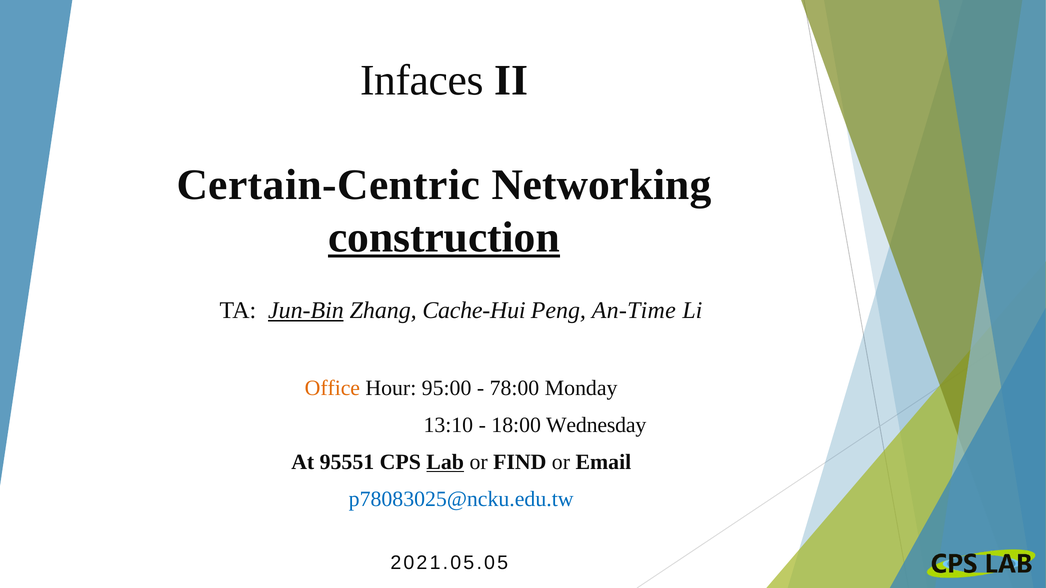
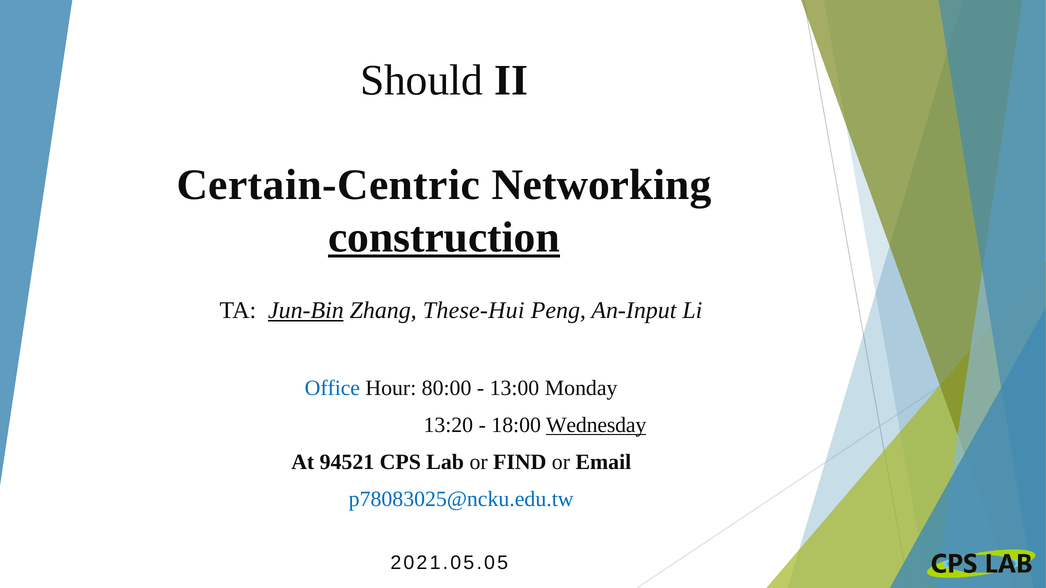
Infaces: Infaces -> Should (422, 81)
Cache-Hui: Cache-Hui -> These-Hui (474, 311)
An-Time: An-Time -> An-Input (634, 311)
Office colour: orange -> blue (332, 388)
95:00: 95:00 -> 80:00 (447, 388)
78:00: 78:00 -> 13:00 (514, 388)
13:10: 13:10 -> 13:20 (448, 425)
Wednesday underline: none -> present (596, 425)
95551: 95551 -> 94521 (347, 463)
Lab underline: present -> none (445, 463)
